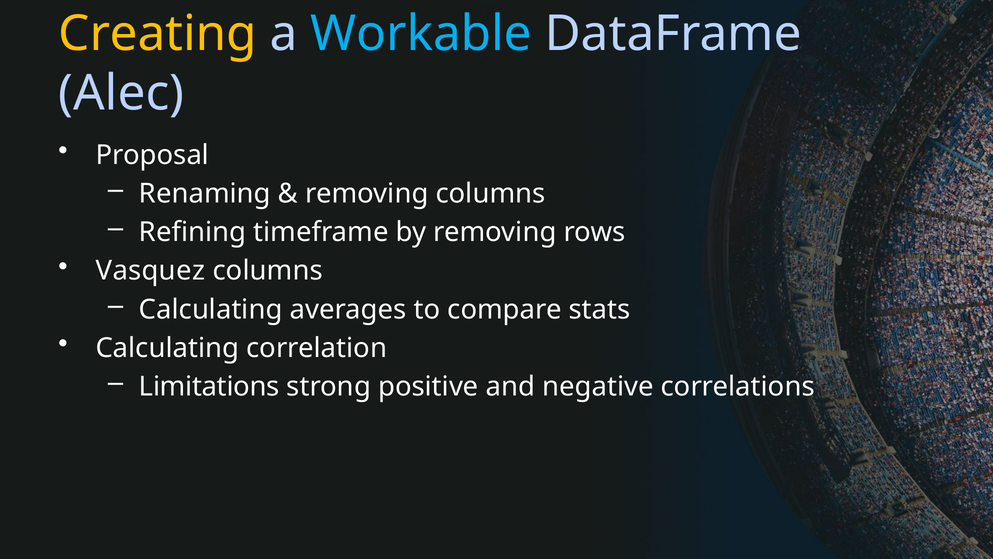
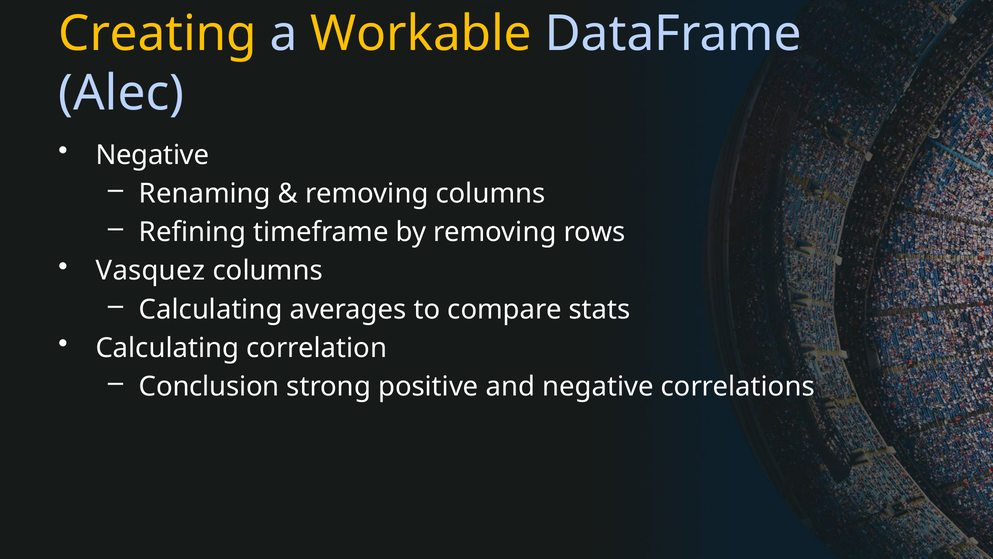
Workable colour: light blue -> yellow (421, 34)
Proposal: Proposal -> Negative (152, 155)
Limitations: Limitations -> Conclusion (209, 386)
